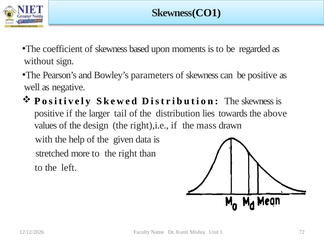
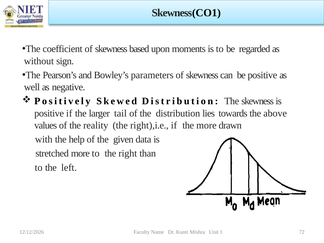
design: design -> reality (96, 125)
the mass: mass -> more (206, 125)
